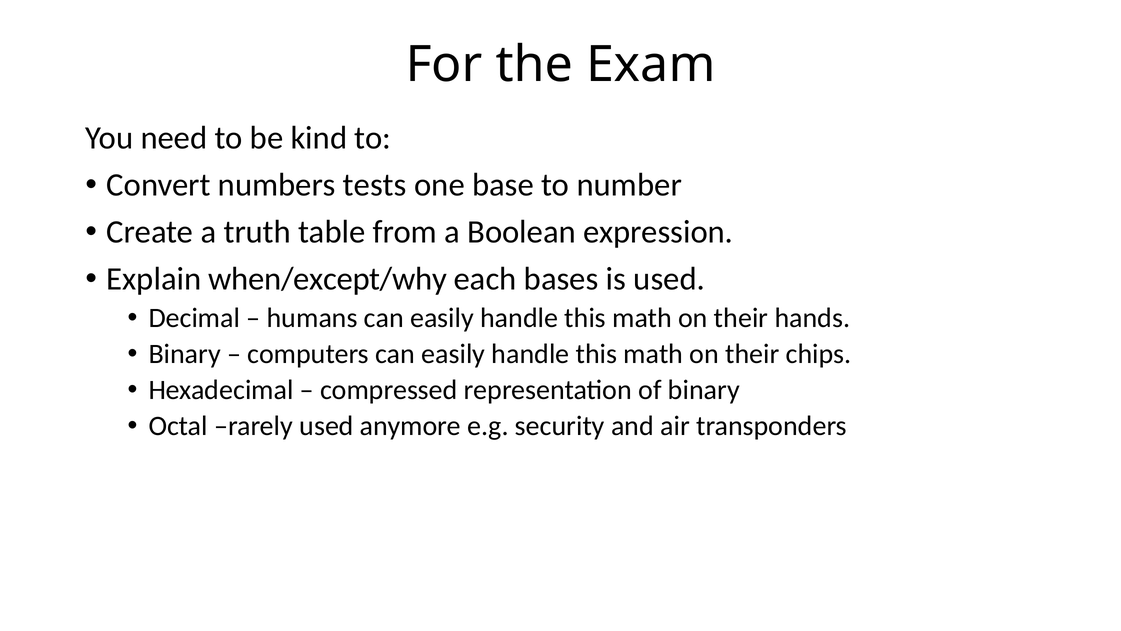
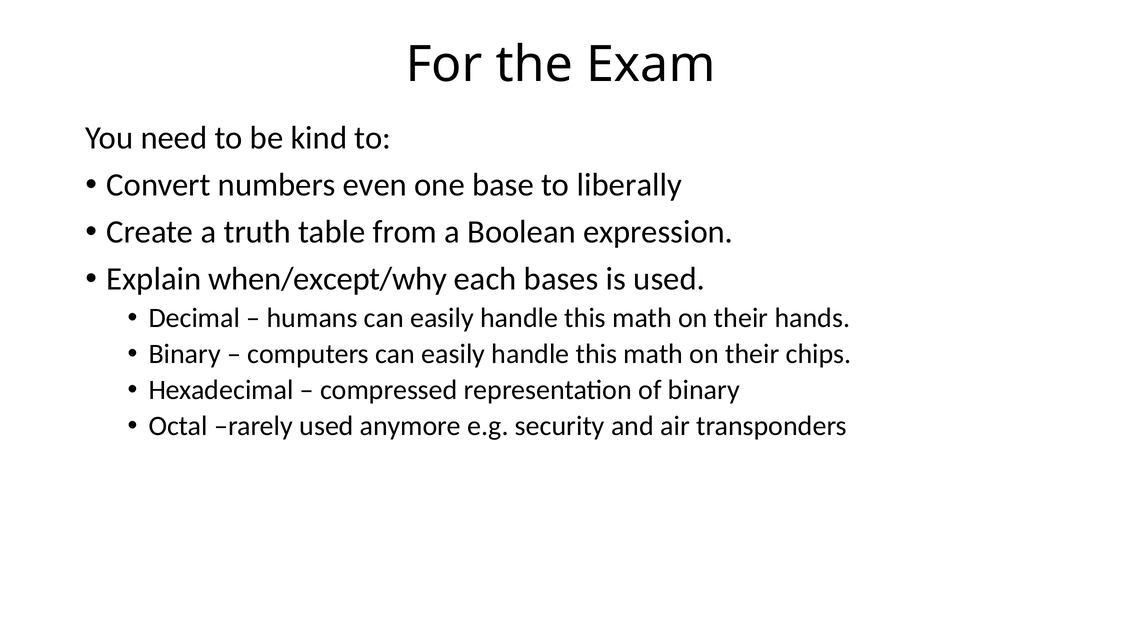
tests: tests -> even (375, 185)
number: number -> liberally (629, 185)
